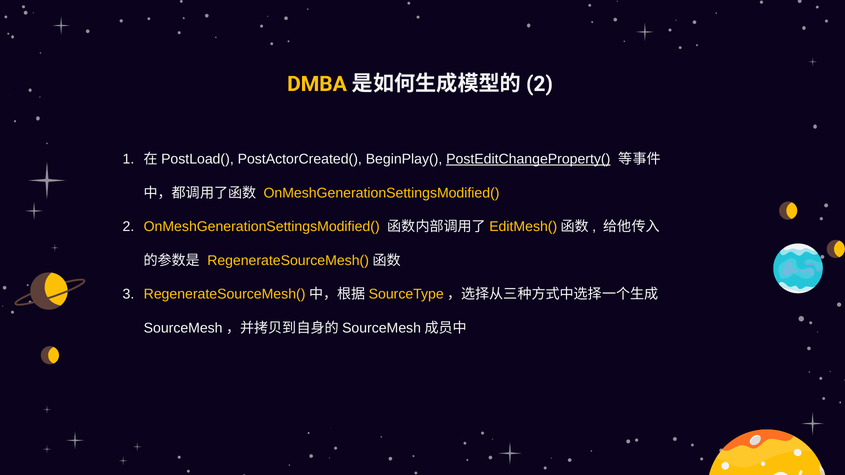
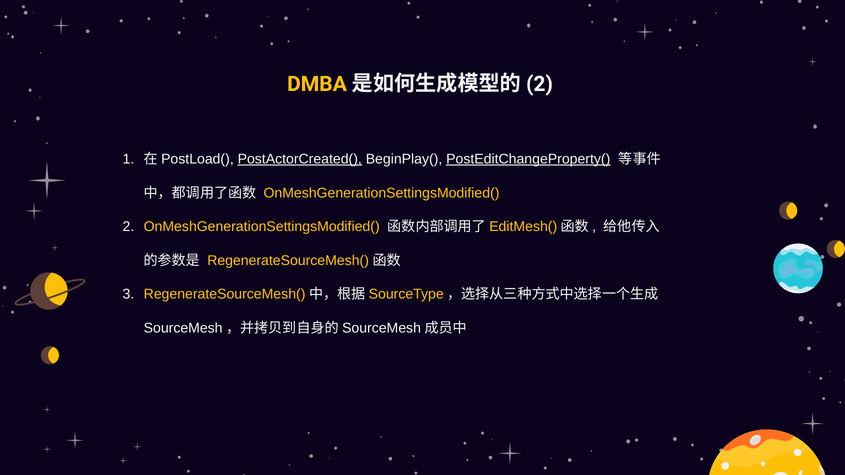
PostActorCreated( underline: none -> present (300, 159)
